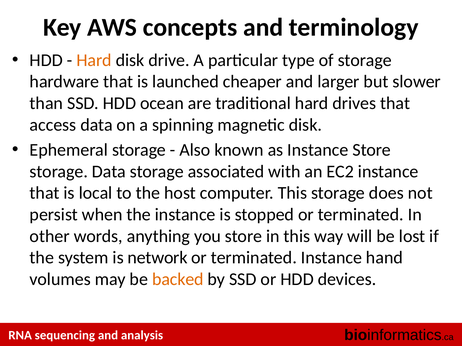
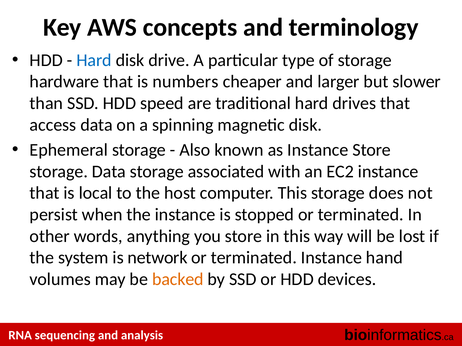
Hard colour: orange -> blue (94, 60)
launched: launched -> numbers (185, 82)
ocean: ocean -> speed (162, 103)
